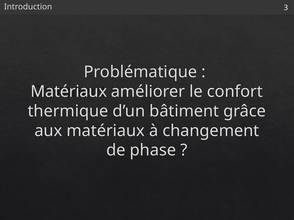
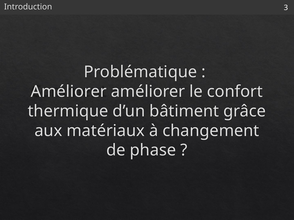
Matériaux: Matériaux -> Améliorer (69, 92)
